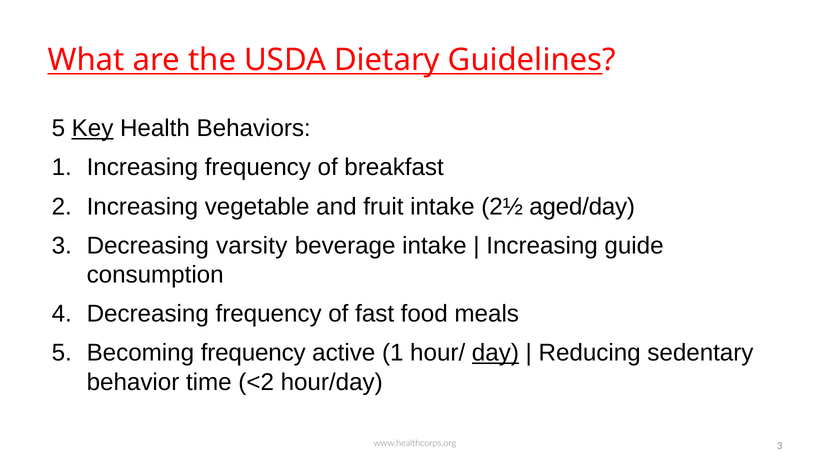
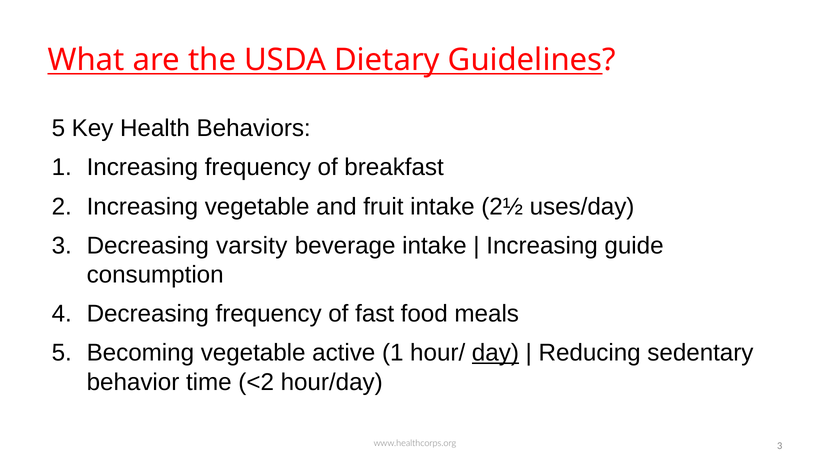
Key underline: present -> none (93, 128)
aged/day: aged/day -> uses/day (582, 207)
Becoming frequency: frequency -> vegetable (253, 353)
